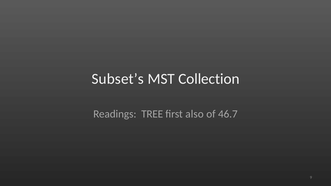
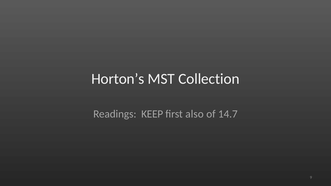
Subset’s: Subset’s -> Horton’s (118, 79)
TREE: TREE -> KEEP (152, 114)
46.7: 46.7 -> 14.7 (228, 114)
